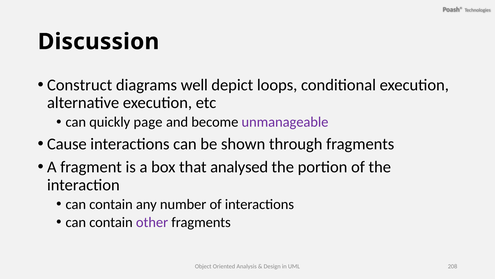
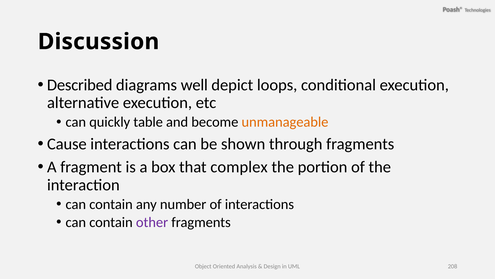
Construct: Construct -> Described (80, 85)
page: page -> table (148, 122)
unmanageable colour: purple -> orange (285, 122)
analysed: analysed -> complex (239, 167)
